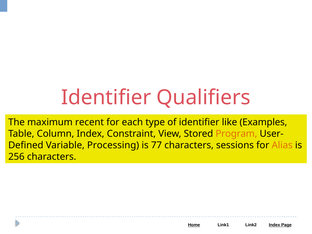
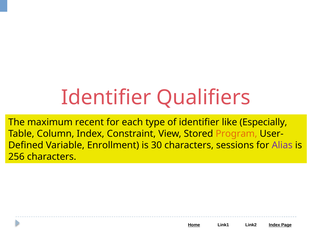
Examples: Examples -> Especially (263, 122)
Processing: Processing -> Enrollment (113, 145)
77: 77 -> 30 (156, 145)
Alias colour: orange -> purple (282, 145)
